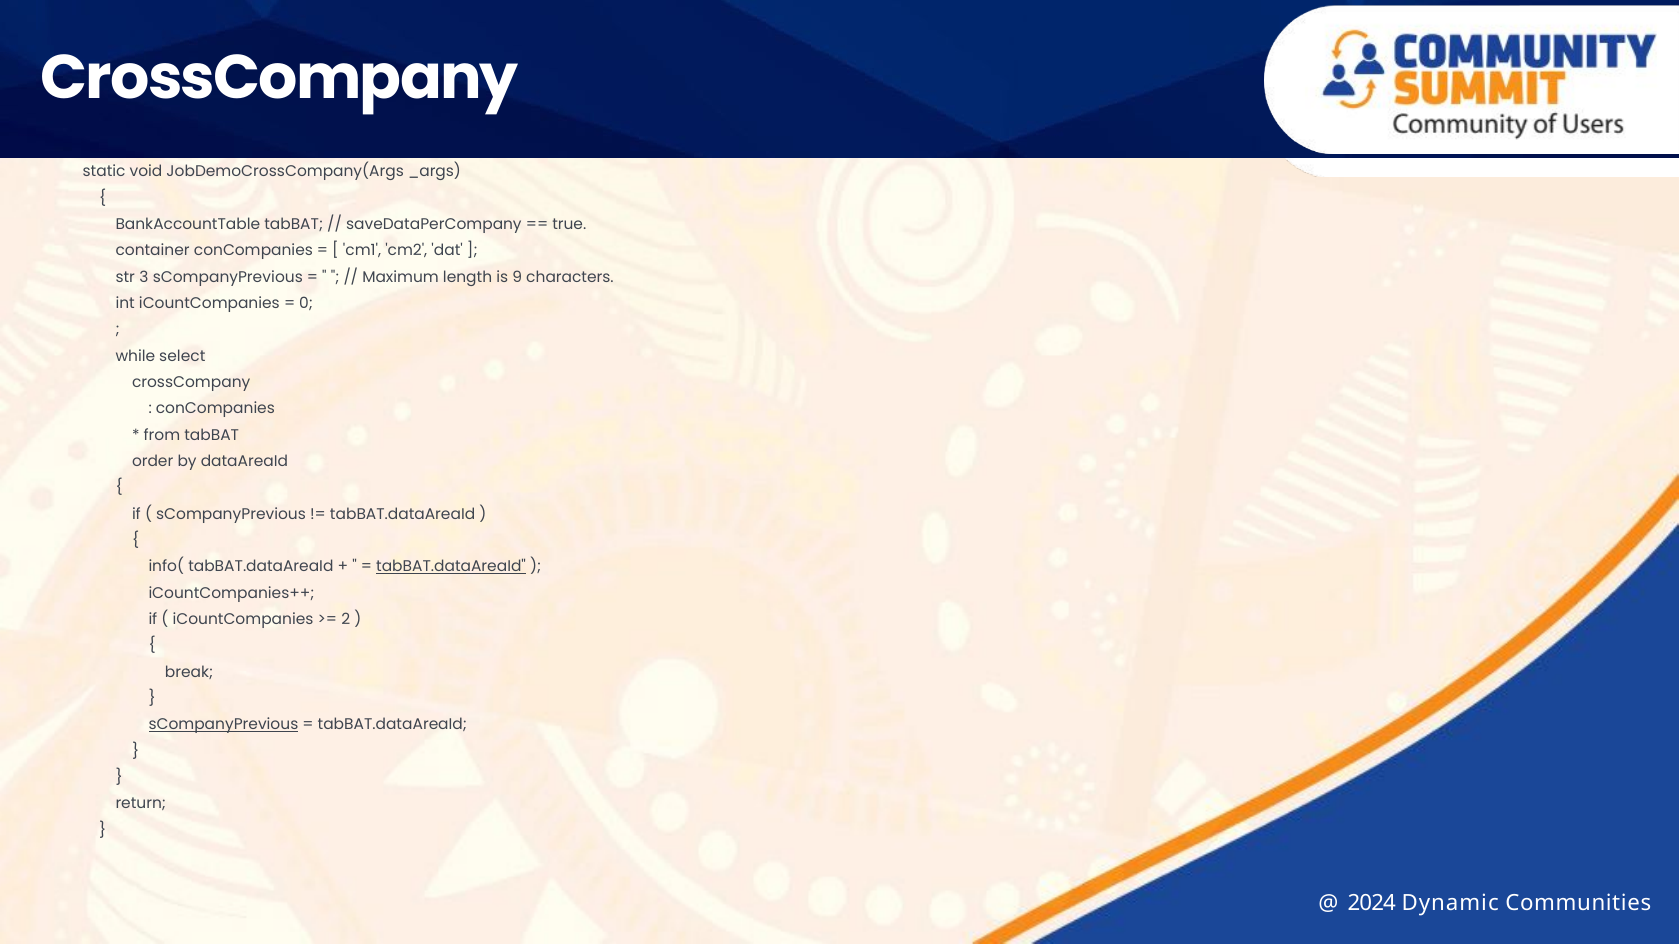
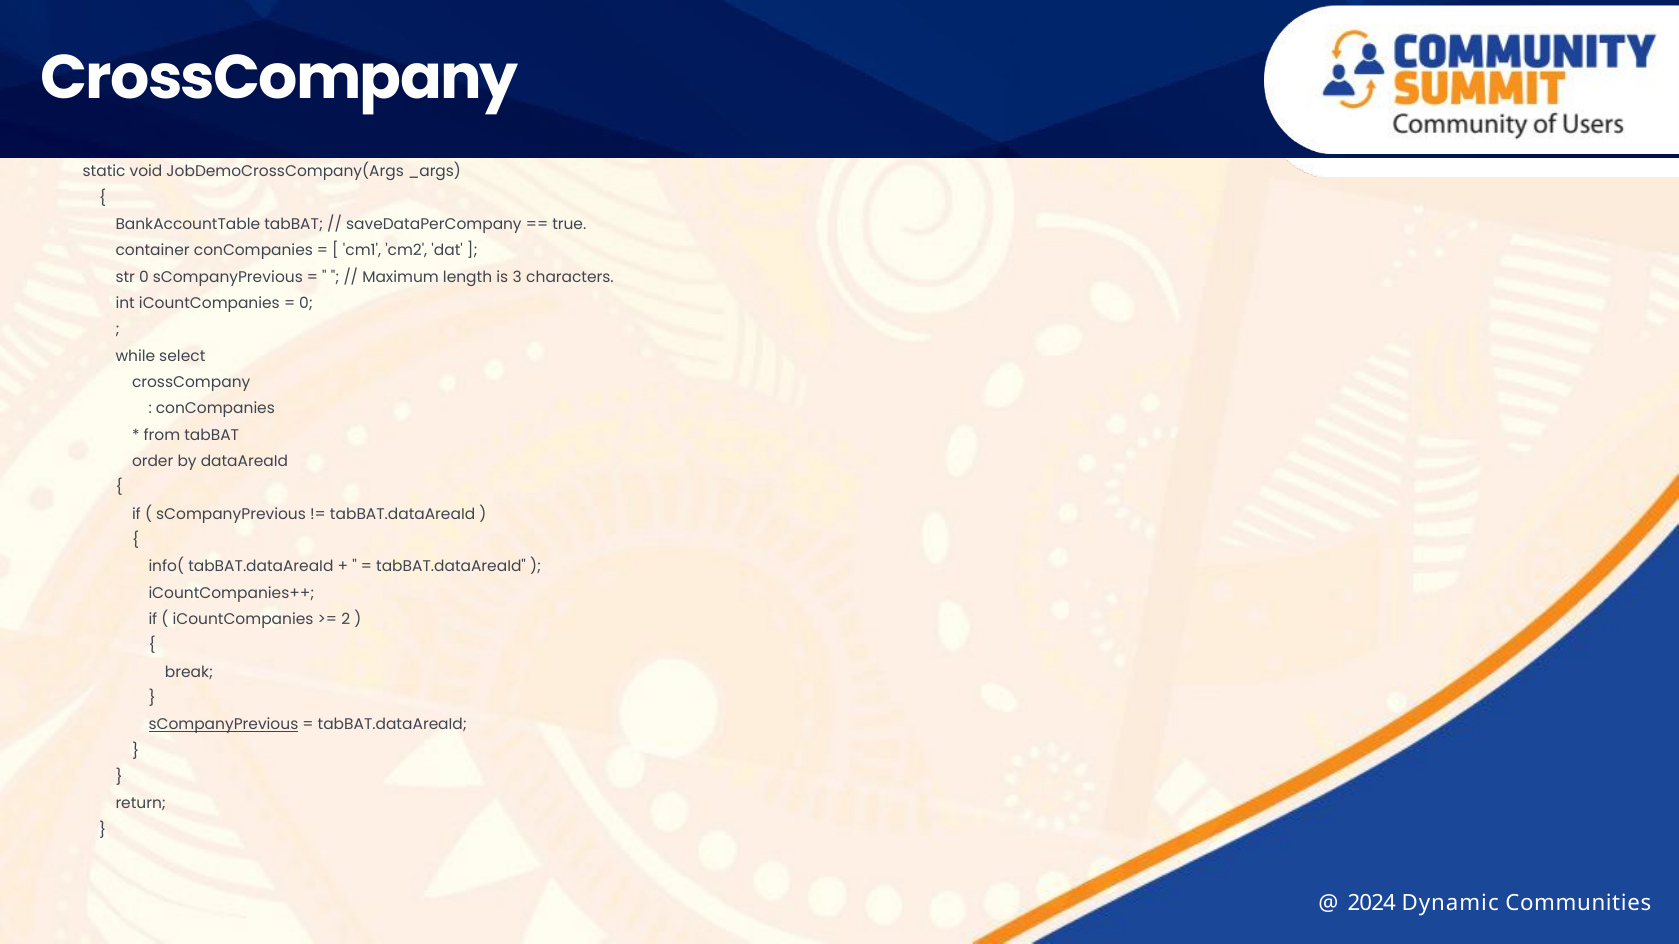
str 3: 3 -> 0 (144, 277)
9: 9 -> 3 (517, 277)
tabBAT.dataAreaId underline: present -> none (451, 567)
